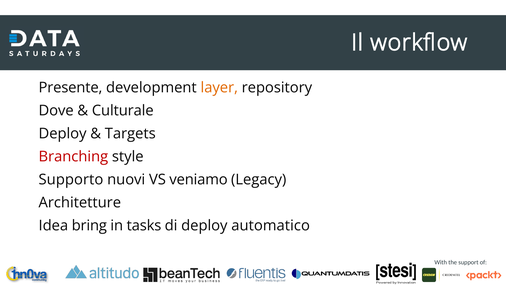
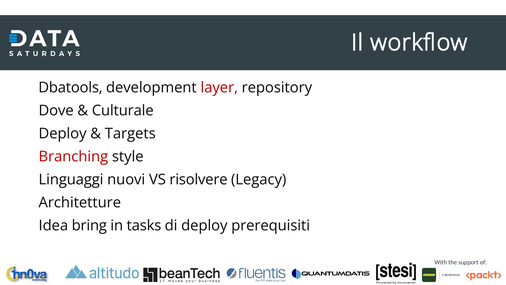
Presente: Presente -> Dbatools (70, 88)
layer colour: orange -> red (219, 88)
Supporto: Supporto -> Linguaggi (71, 179)
veniamo: veniamo -> risolvere (199, 179)
automatico: automatico -> prerequisiti (271, 225)
